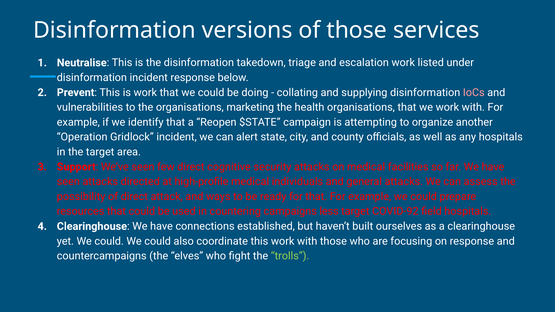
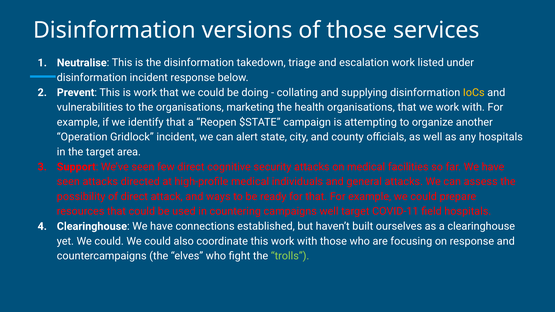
IoCs colour: pink -> yellow (474, 93)
campaigns less: less -> well (329, 212)
COVID-92: COVID-92 -> COVID-11 (395, 212)
